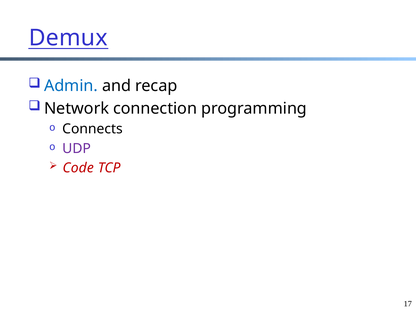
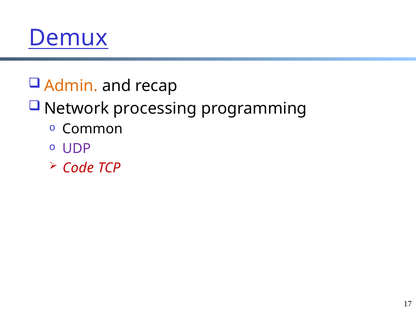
Admin colour: blue -> orange (71, 86)
connection: connection -> processing (155, 108)
Connects: Connects -> Common (92, 129)
